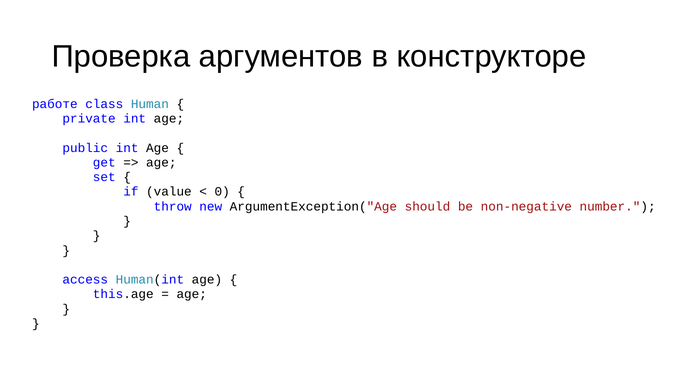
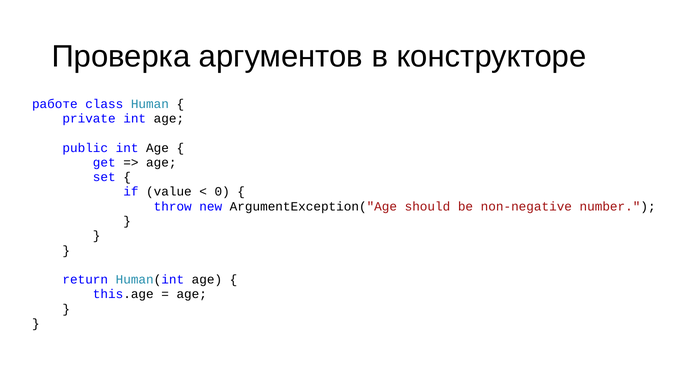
access: access -> return (85, 280)
